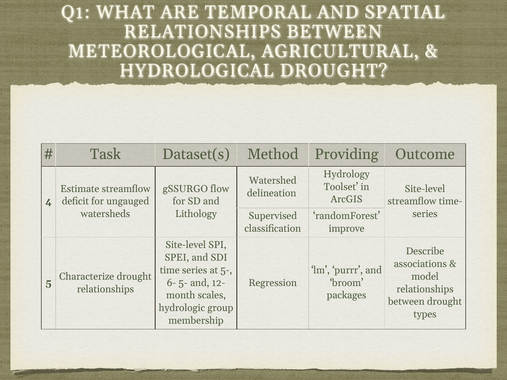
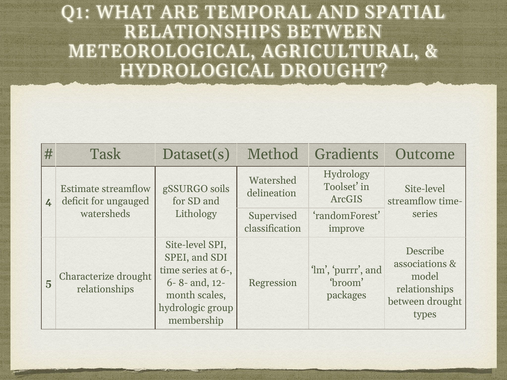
Providing: Providing -> Gradients (347, 154)
flow: flow -> soils (220, 189)
at 5-: 5- -> 6- (226, 270)
6- 5-: 5- -> 8- (183, 283)
